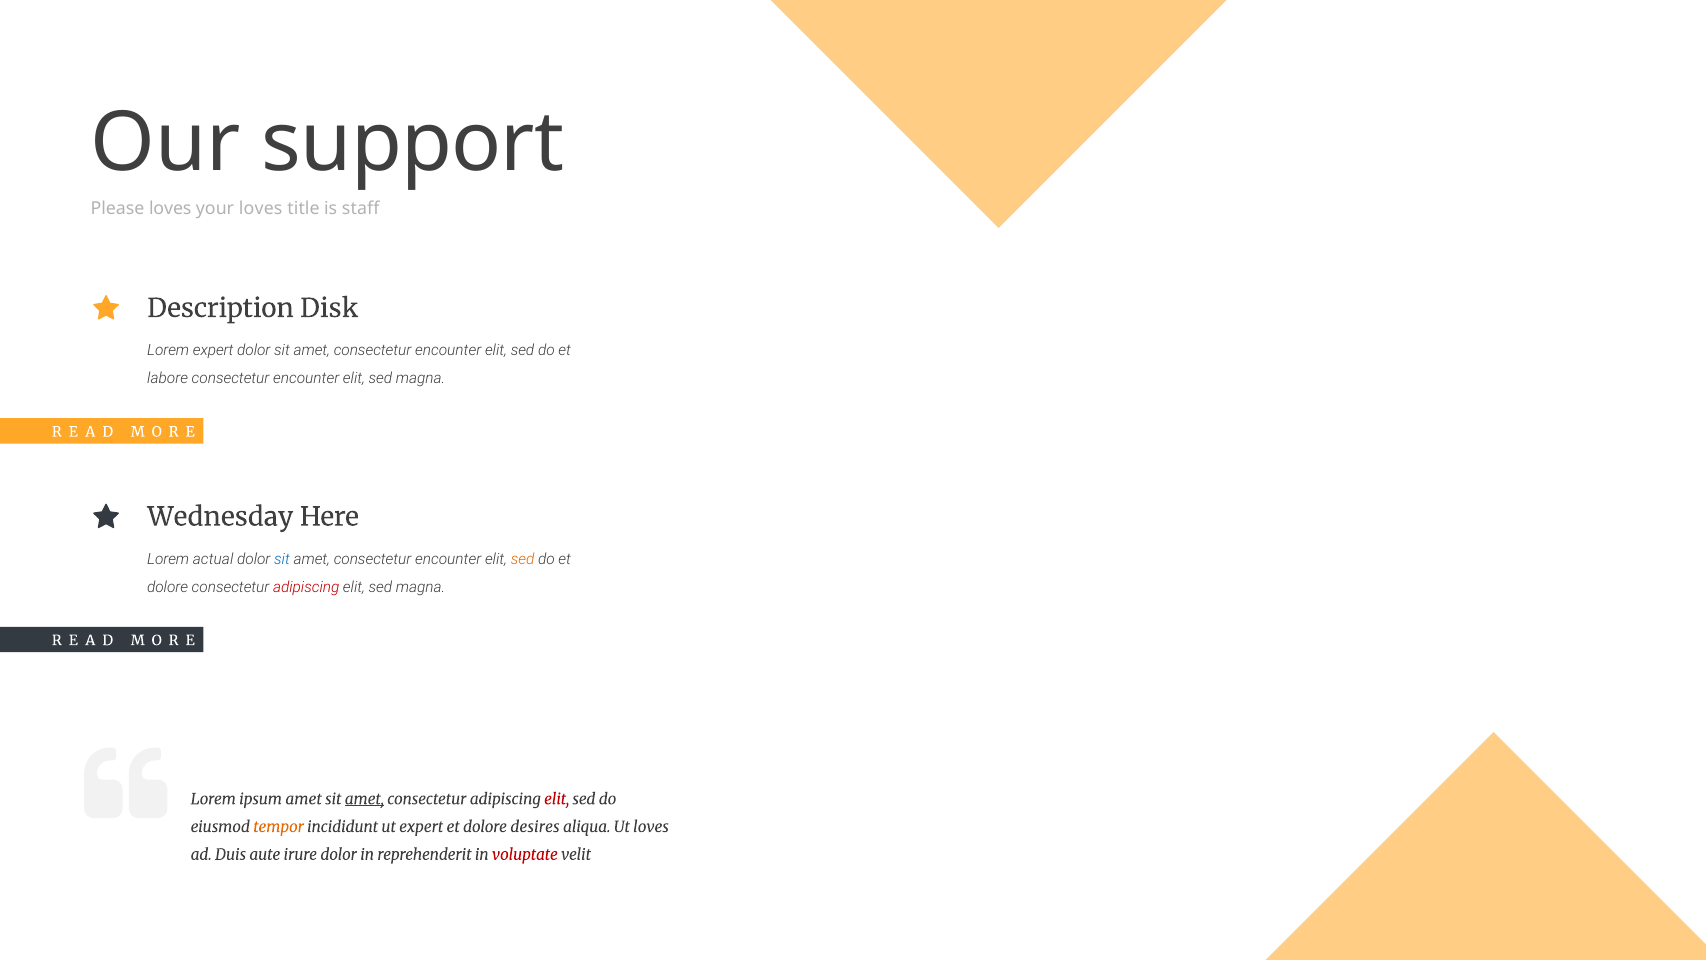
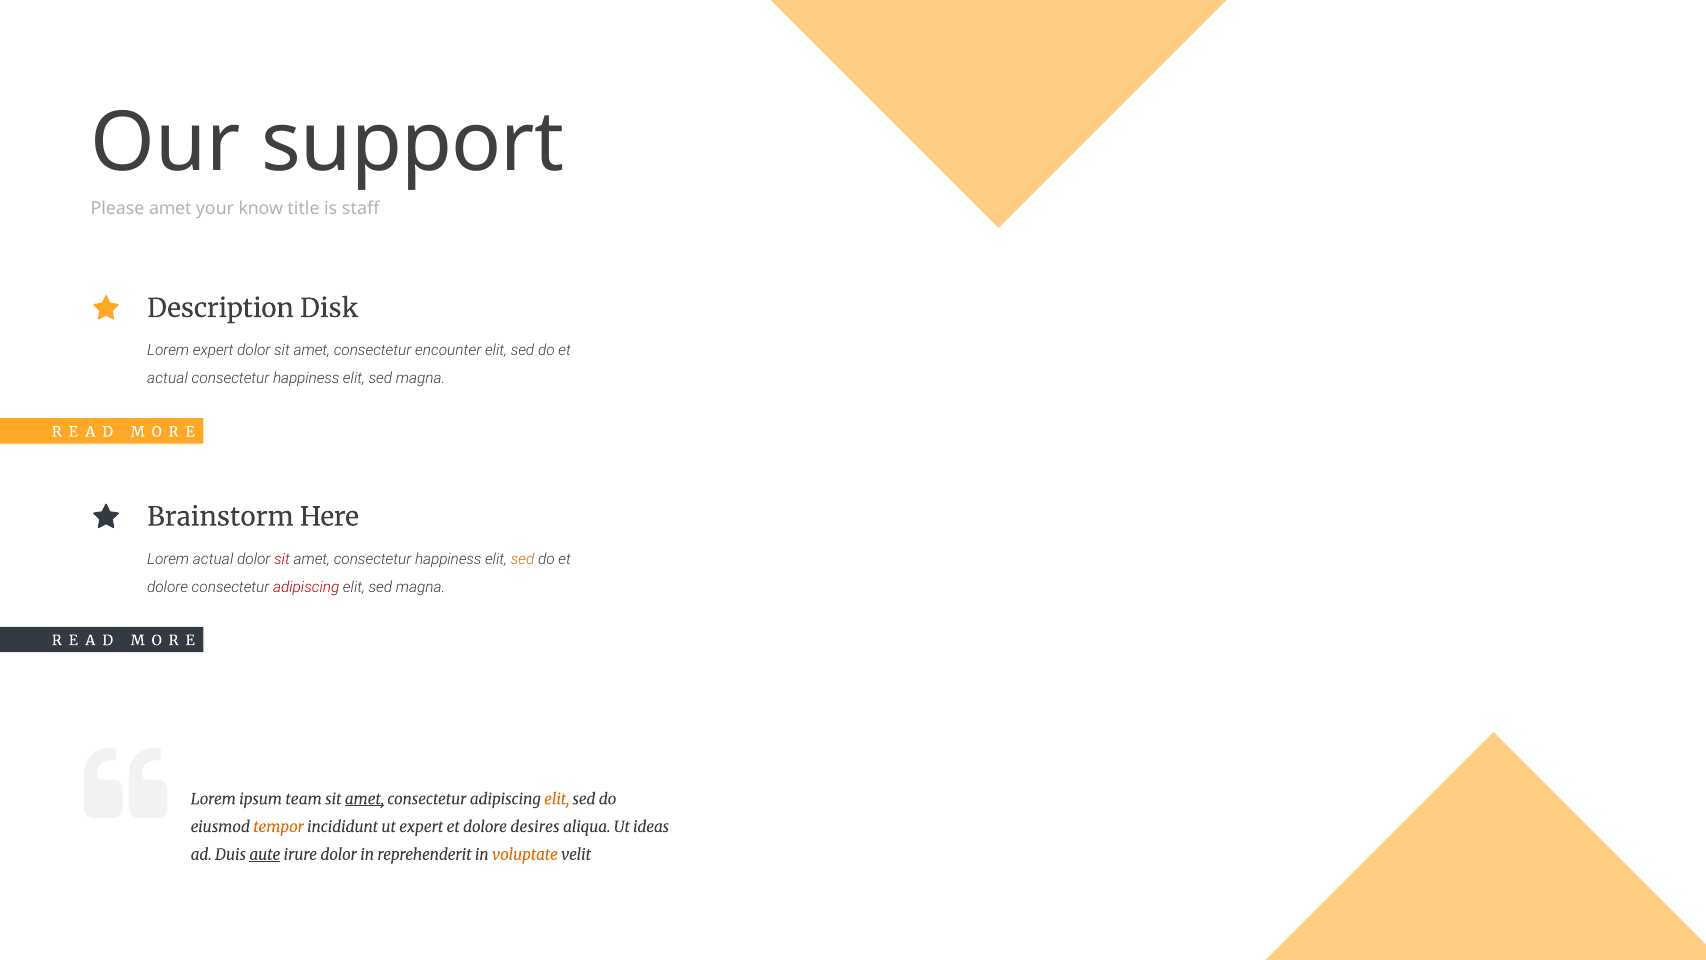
Please loves: loves -> amet (170, 209)
your loves: loves -> know (261, 209)
labore: labore -> actual (168, 378)
encounter: encounter -> happiness (306, 378)
Wednesday: Wednesday -> Brainstorm (220, 517)
sit colour: blue -> red (282, 559)
encounter: encounter -> happiness (448, 559)
ipsum amet: amet -> team (304, 799)
elit colour: red -> orange (557, 799)
Ut loves: loves -> ideas (651, 827)
aute underline: none -> present (265, 854)
voluptate colour: red -> orange (525, 854)
